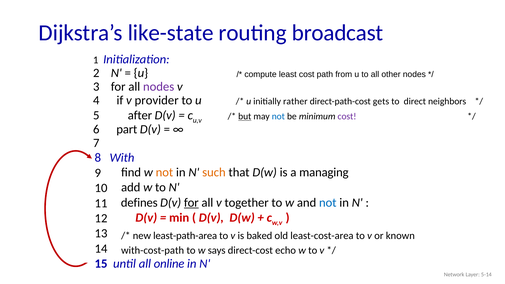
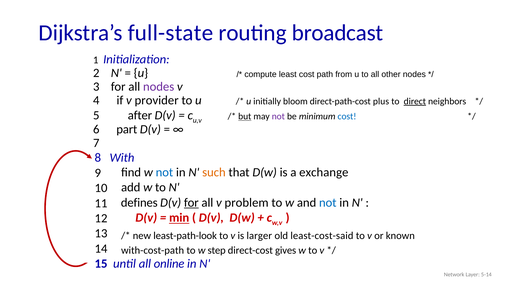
like-state: like-state -> full-state (170, 33)
rather: rather -> bloom (295, 101)
gets: gets -> plus (381, 101)
direct underline: none -> present (415, 101)
not colour: blue -> purple (278, 116)
cost colour: purple -> blue (347, 116)
not colour: orange -> blue (164, 172)
managing: managing -> exchange (324, 172)
together: together -> problem (247, 203)
min underline: none -> present (179, 218)
least-path-area: least-path-area -> least-path-look (185, 236)
baked: baked -> larger (259, 236)
least-cost-area: least-cost-area -> least-cost-said (322, 236)
says: says -> step (217, 250)
echo: echo -> gives (286, 250)
